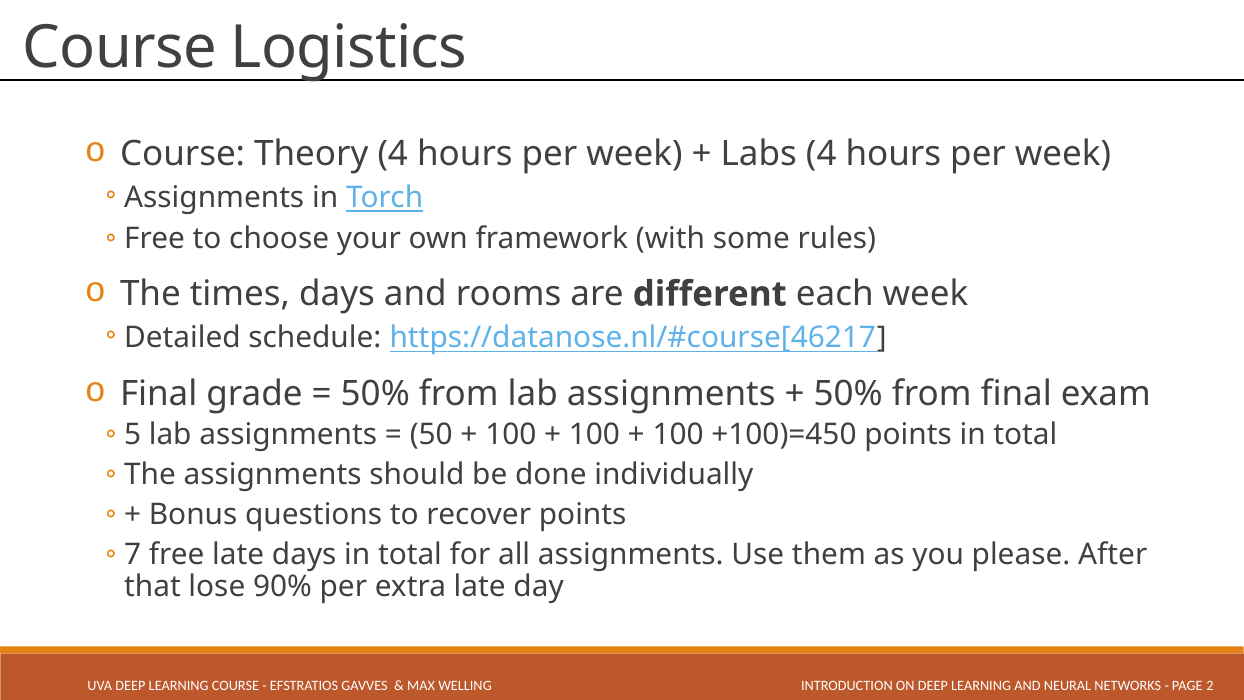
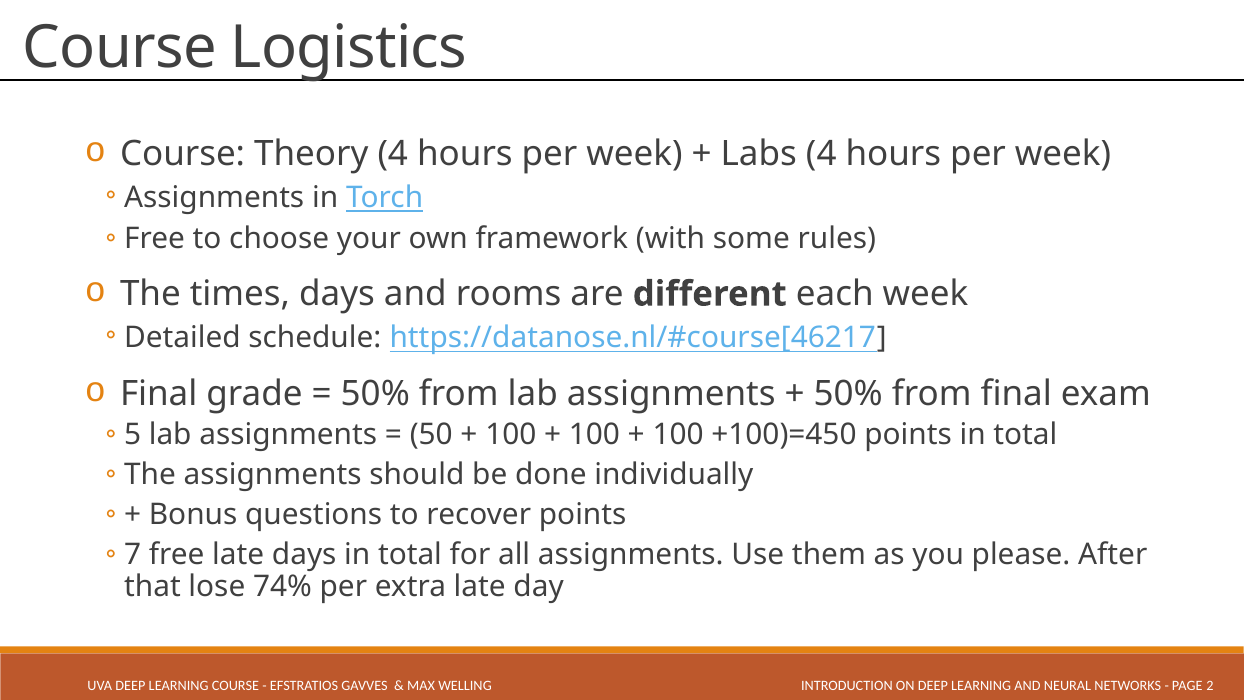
90%: 90% -> 74% (282, 587)
